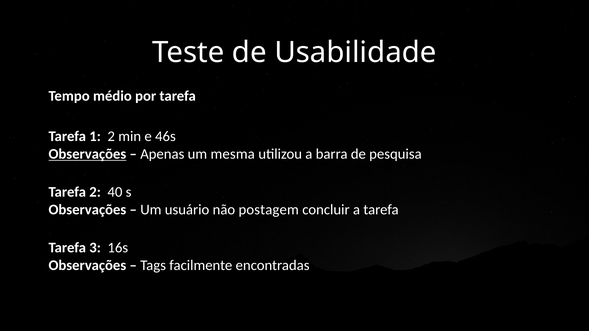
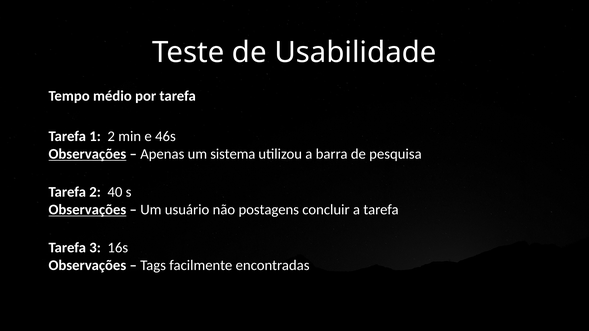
mesma: mesma -> sistema (233, 154)
Observações underline: none -> present (87, 210)
postagem: postagem -> postagens (269, 210)
